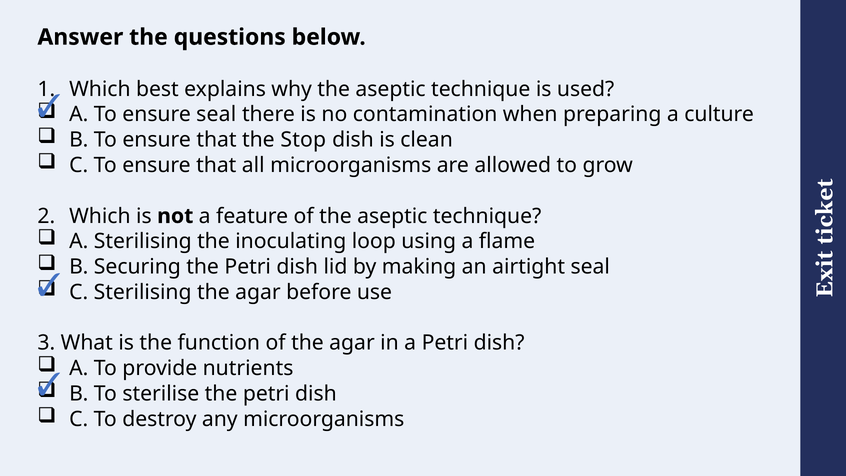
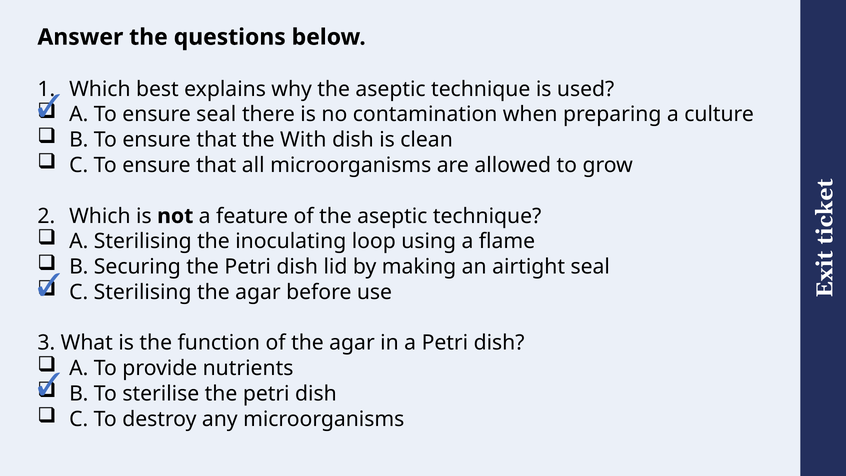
Stop: Stop -> With (303, 140)
